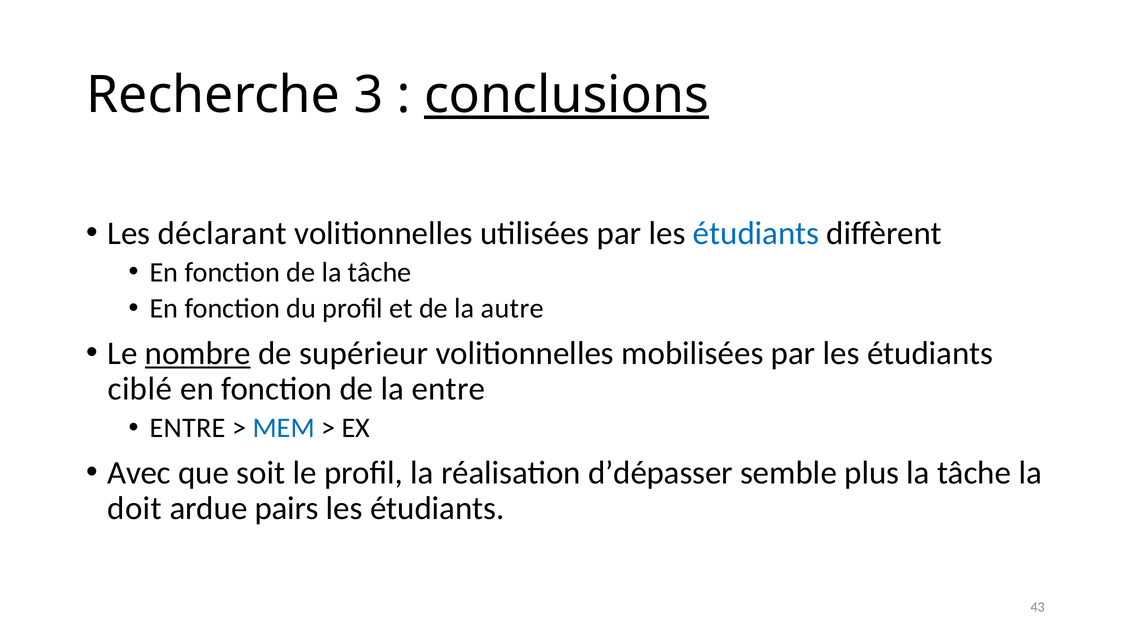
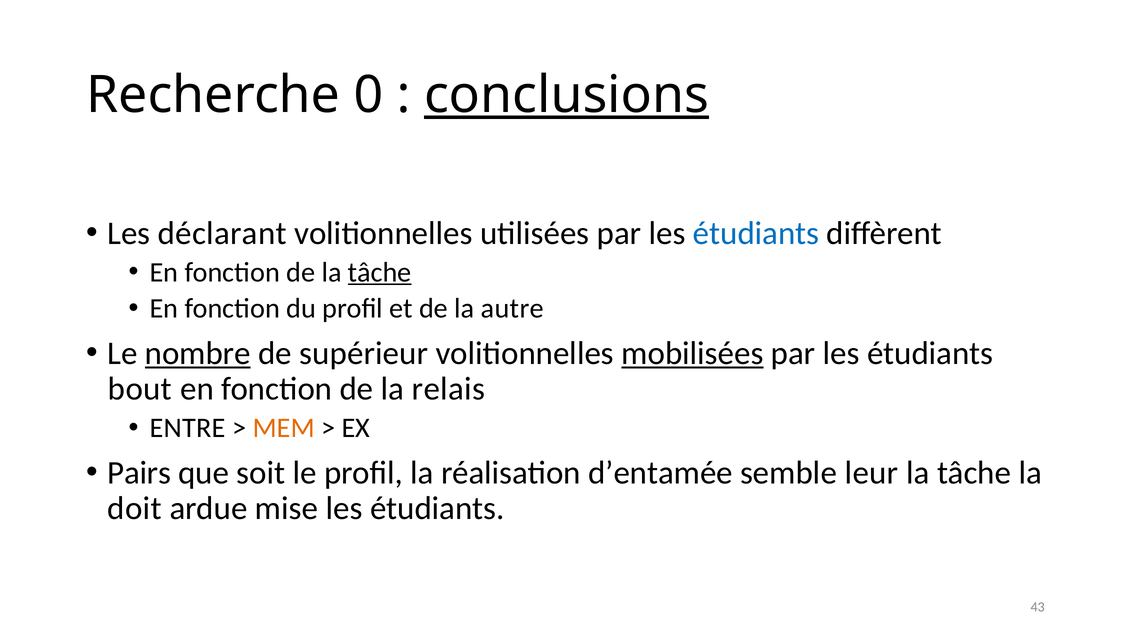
3: 3 -> 0 (368, 95)
tâche underline: none -> present (380, 272)
mobilisées underline: none -> present (692, 353)
ciblé: ciblé -> bout (140, 389)
la entre: entre -> relais (448, 389)
MEM colour: blue -> orange (284, 428)
Avec: Avec -> Pairs (139, 473)
d’dépasser: d’dépasser -> d’entamée (660, 473)
plus: plus -> leur (872, 473)
pairs: pairs -> mise (287, 509)
